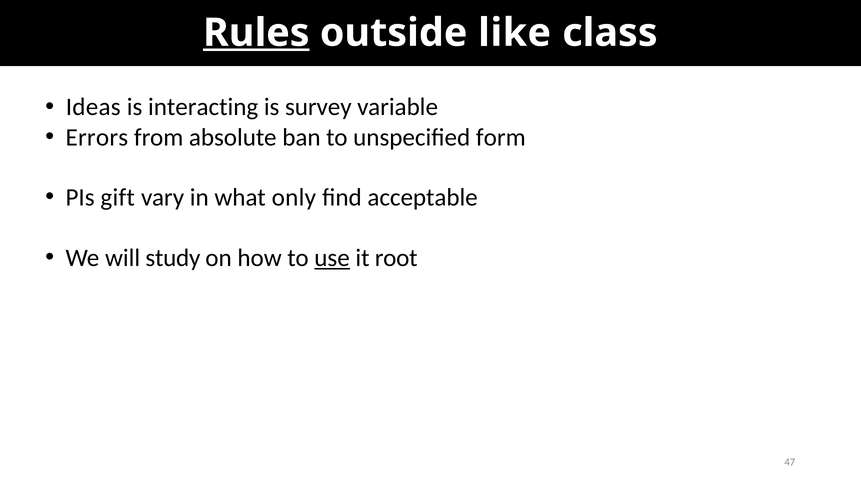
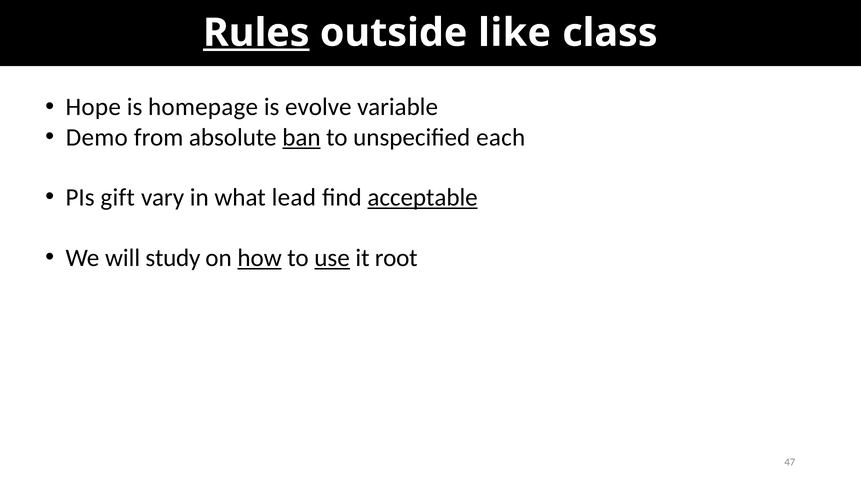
Ideas: Ideas -> Hope (93, 107)
interacting: interacting -> homepage (203, 107)
survey: survey -> evolve (318, 107)
Errors: Errors -> Demo (97, 137)
ban underline: none -> present (301, 137)
form: form -> each (501, 137)
only: only -> lead (294, 198)
acceptable underline: none -> present (423, 198)
how underline: none -> present (260, 258)
